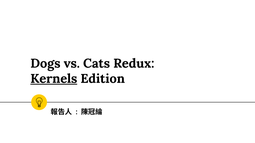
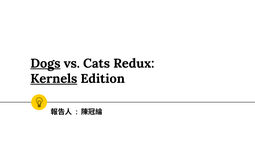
Dogs underline: none -> present (45, 64)
